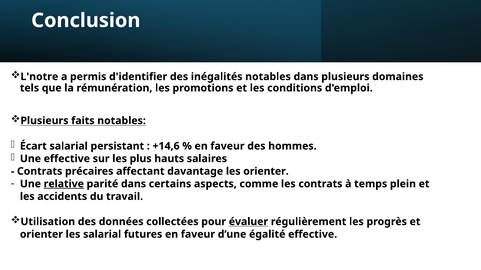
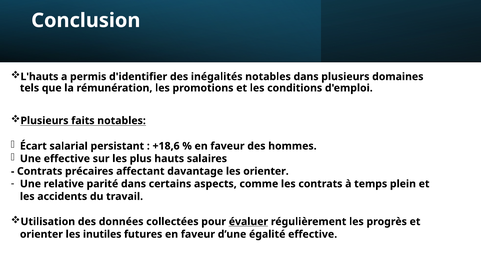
L'notre: L'notre -> L'hauts (39, 77)
+14,6: +14,6 -> +18,6 (166, 146)
relative underline: present -> none (64, 184)
les salarial: salarial -> inutiles (102, 235)
